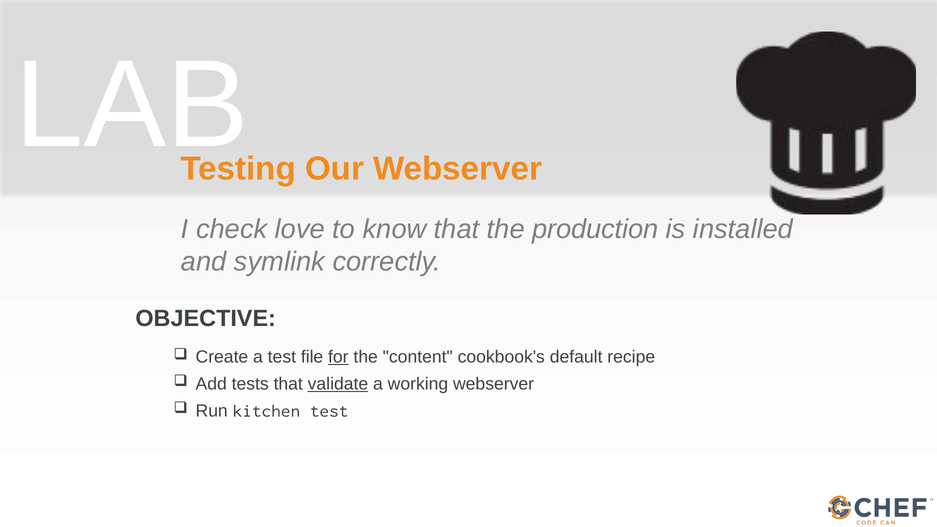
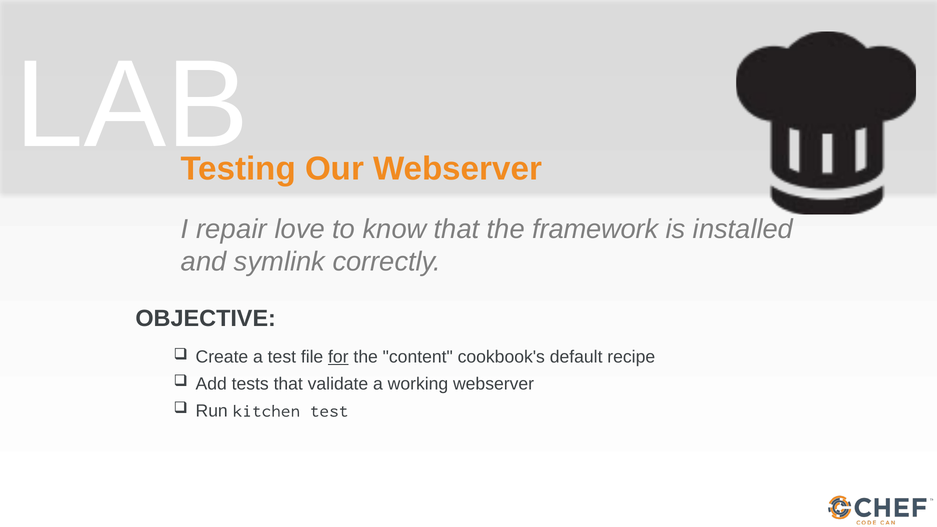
check: check -> repair (232, 229)
production: production -> framework (595, 229)
validate underline: present -> none (338, 384)
